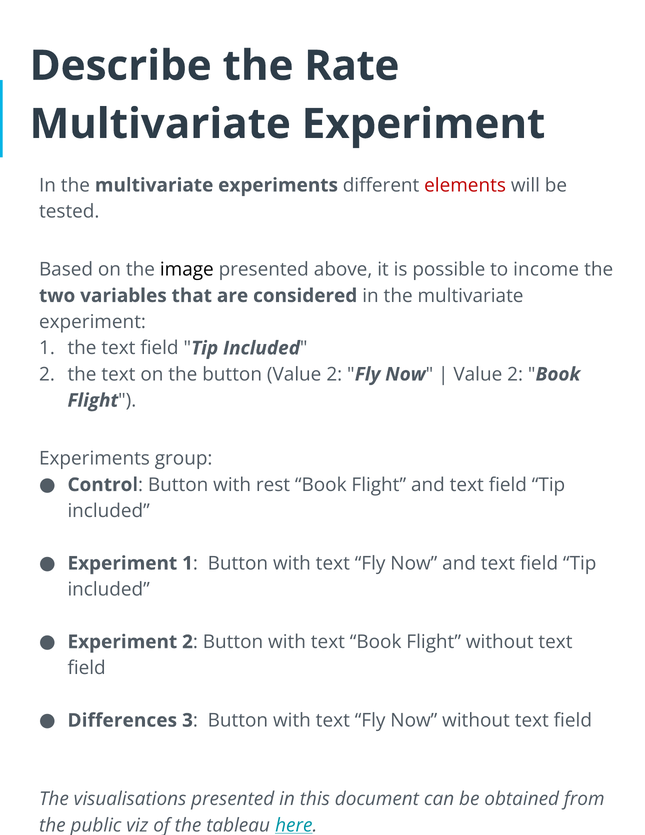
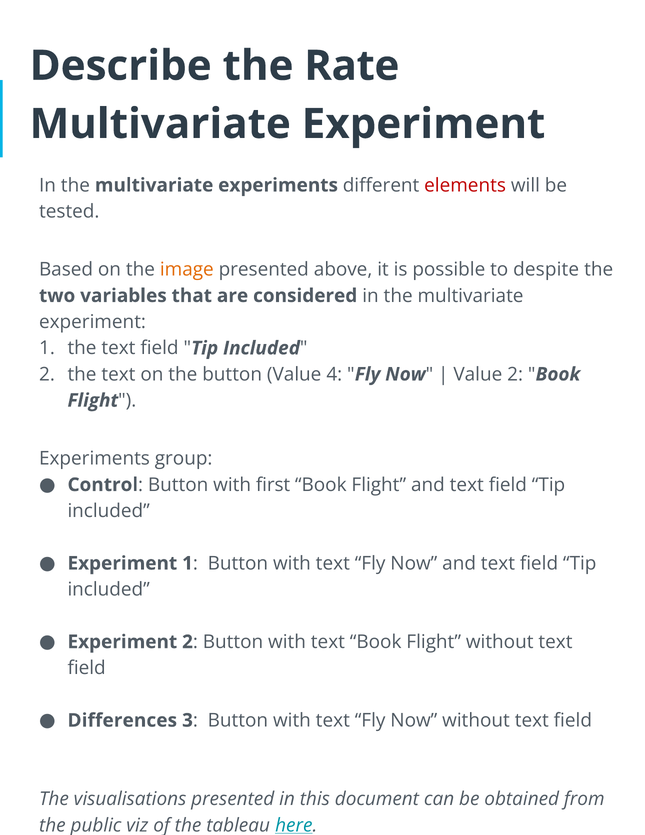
image colour: black -> orange (187, 269)
income: income -> despite (546, 269)
button Value 2: 2 -> 4 (334, 374)
rest: rest -> first (273, 485)
